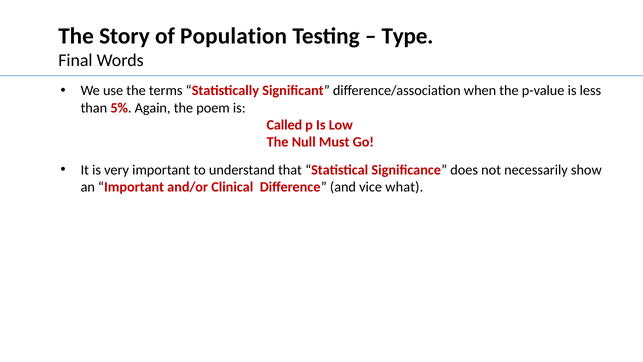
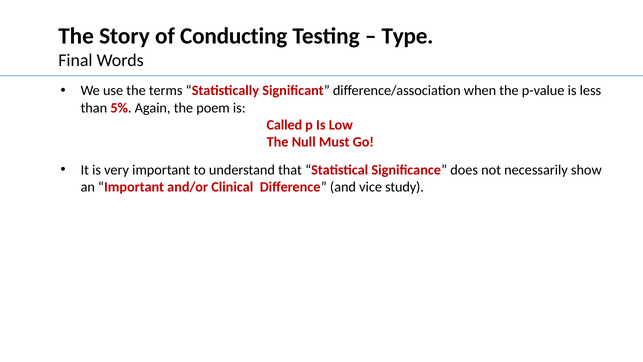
Population: Population -> Conducting (234, 36)
what: what -> study (404, 187)
